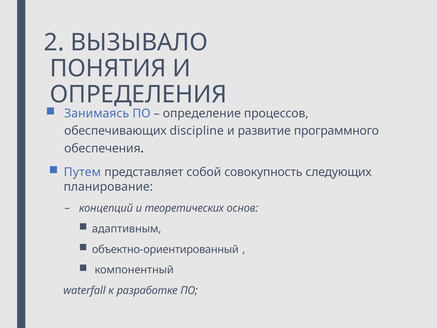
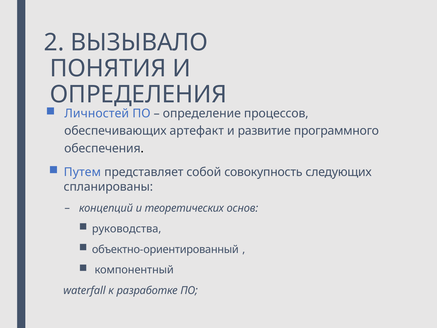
Занимаясь: Занимаясь -> Личностей (97, 113)
discipline: discipline -> артефакт (197, 131)
планирование: планирование -> спланированы (108, 187)
адаптивным: адаптивным -> руководства (127, 229)
